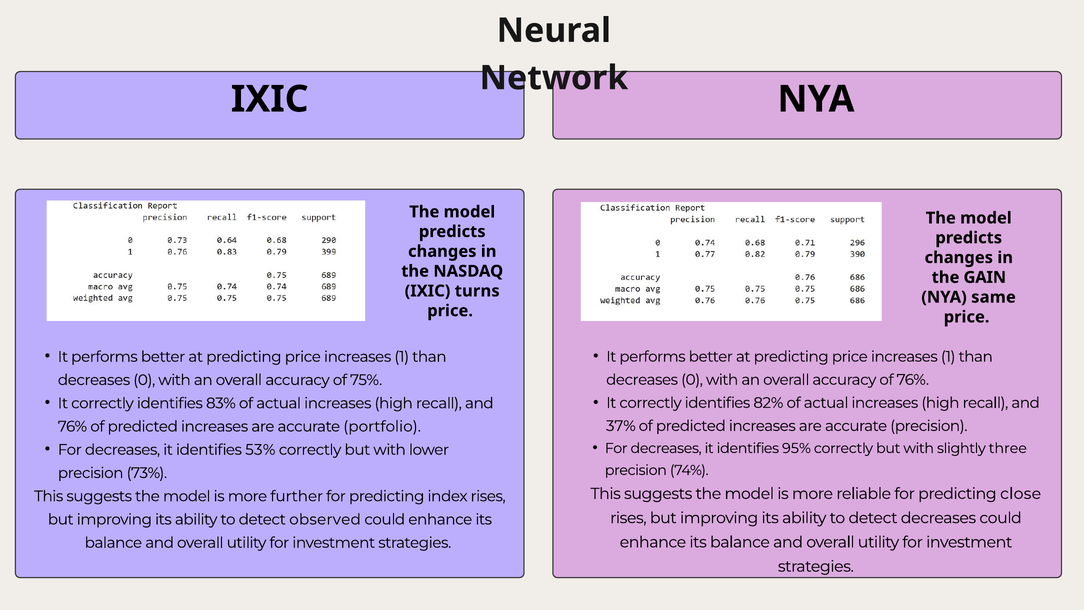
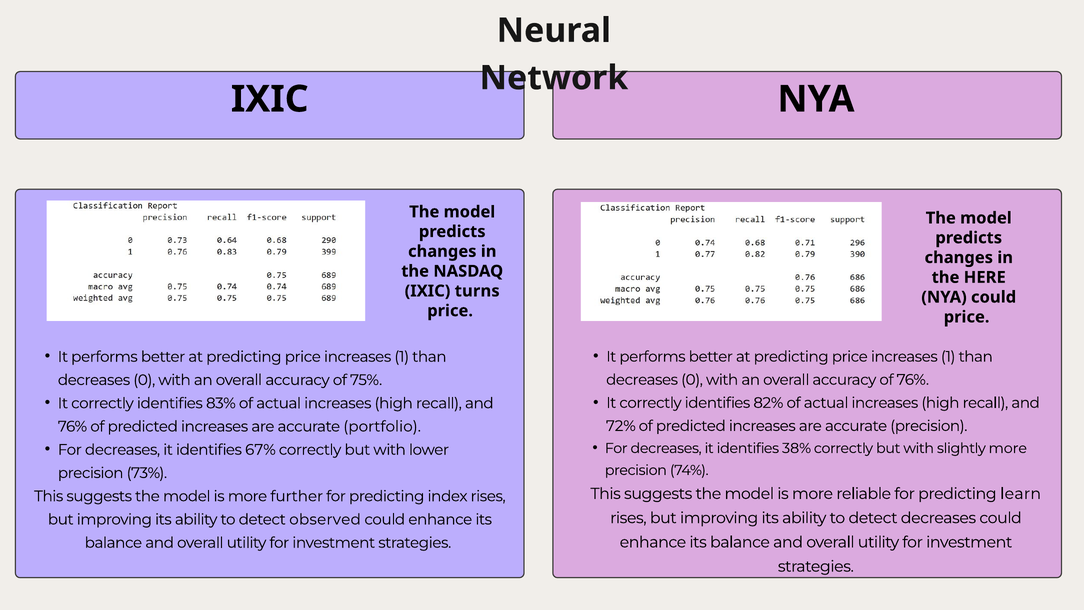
GAIN: GAIN -> HERE (985, 277)
NYA same: same -> could (994, 297)
37%: 37% -> 72% (621, 426)
95%: 95% -> 38% (797, 448)
slightly three: three -> more (1008, 448)
53%: 53% -> 67% (260, 450)
close: close -> learn (1021, 494)
